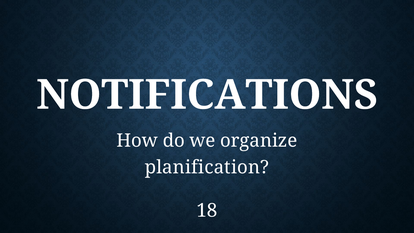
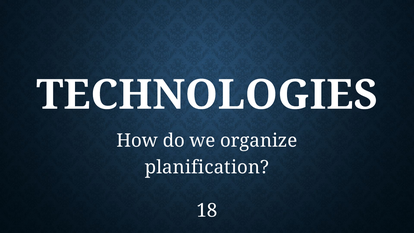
NOTIFICATIONS: NOTIFICATIONS -> TECHNOLOGIES (207, 95)
